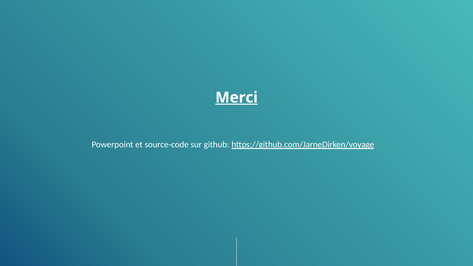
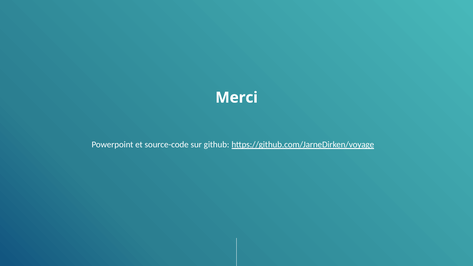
Merci underline: present -> none (237, 98)
